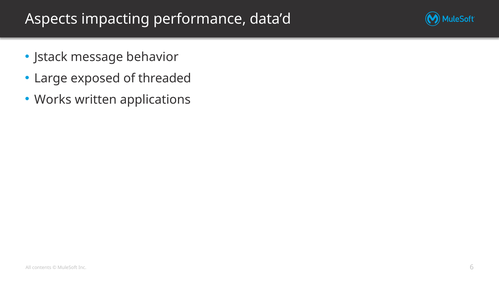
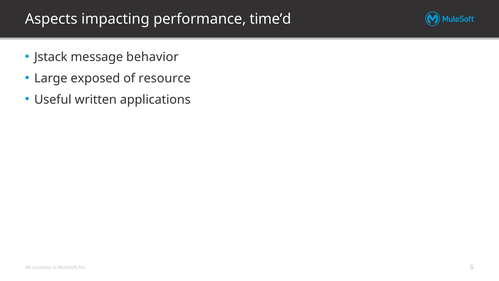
data’d: data’d -> time’d (270, 19)
threaded: threaded -> resource (165, 78)
Works: Works -> Useful (53, 99)
